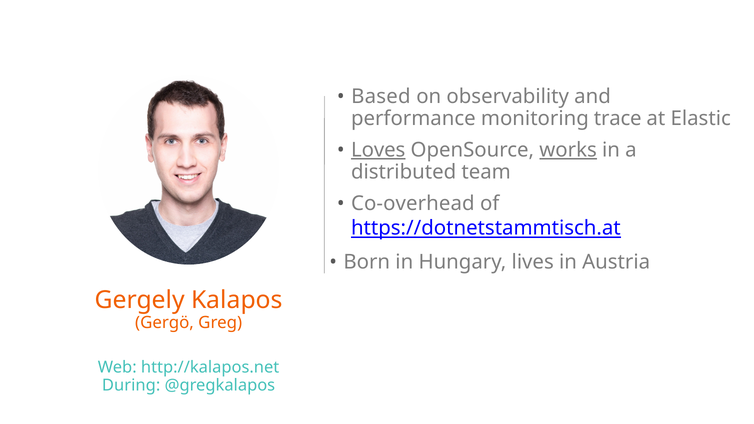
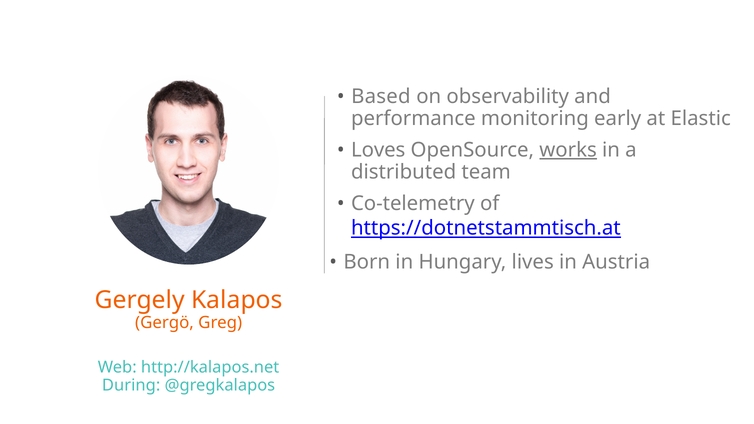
trace: trace -> early (618, 119)
Loves underline: present -> none (378, 150)
Co-overhead: Co-overhead -> Co-telemetry (413, 204)
